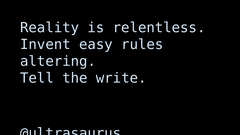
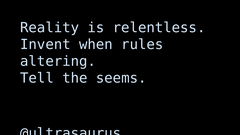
easy: easy -> when (96, 44)
write: write -> seems (121, 78)
